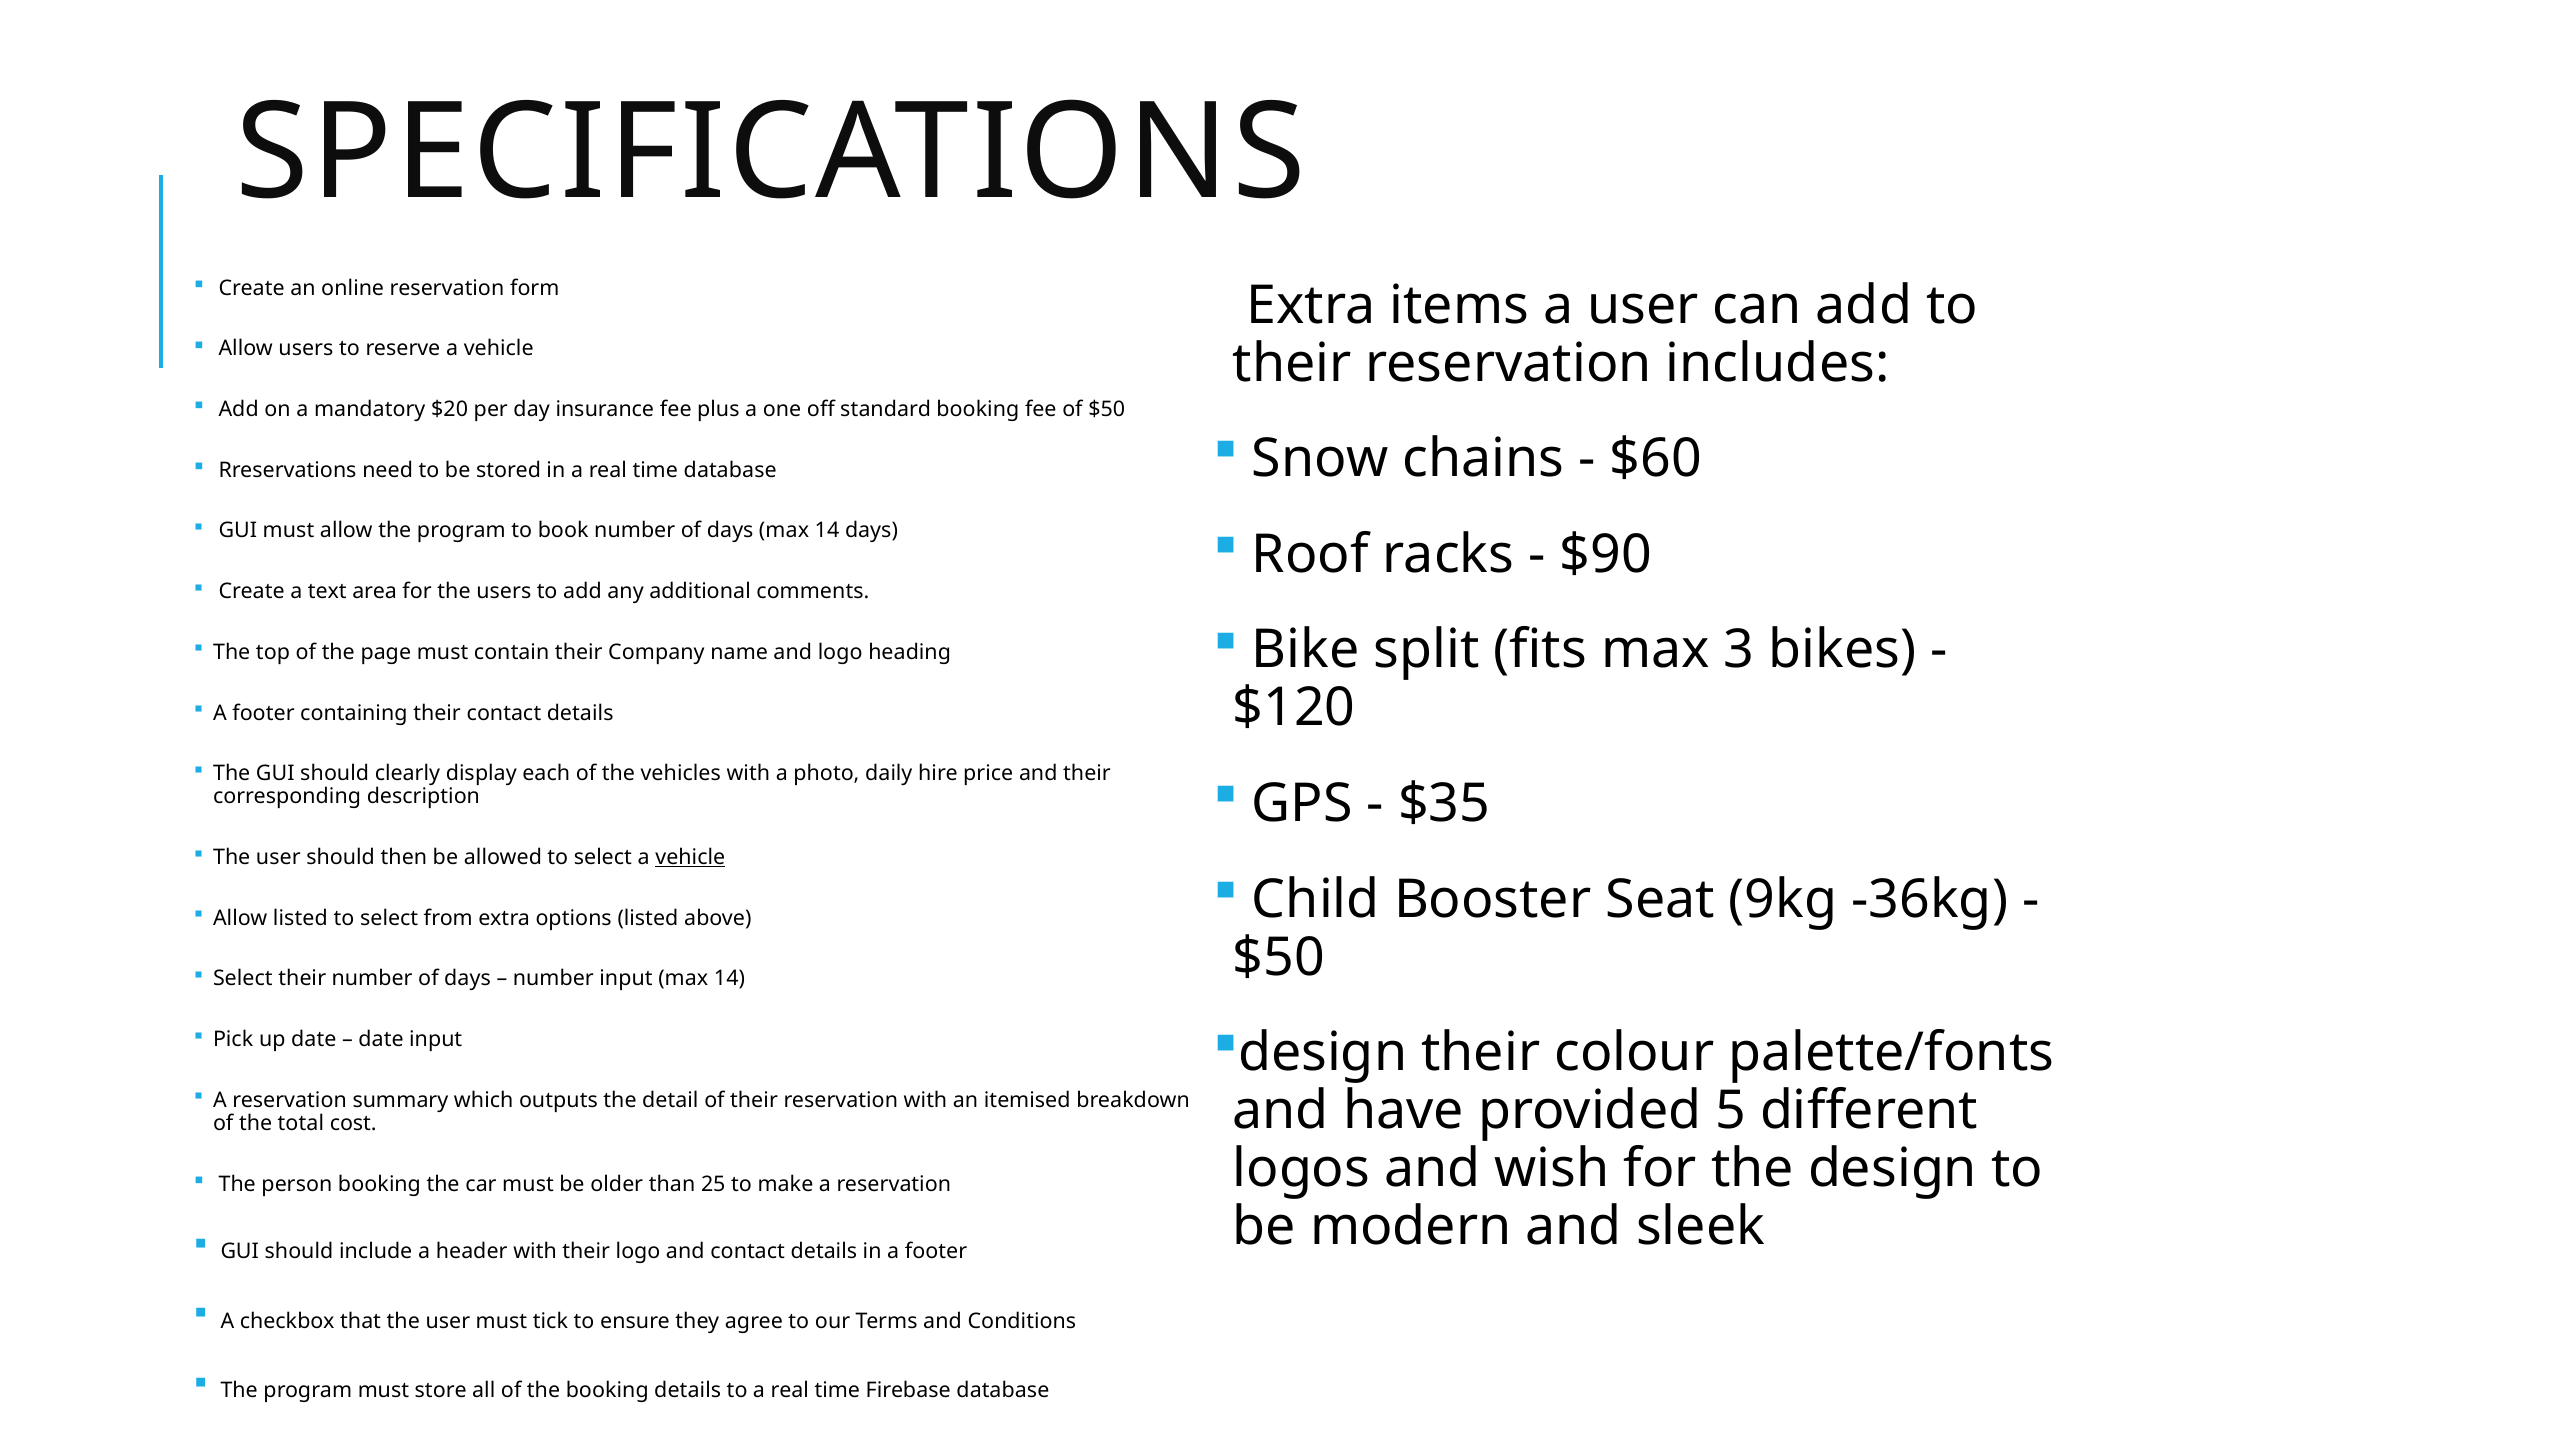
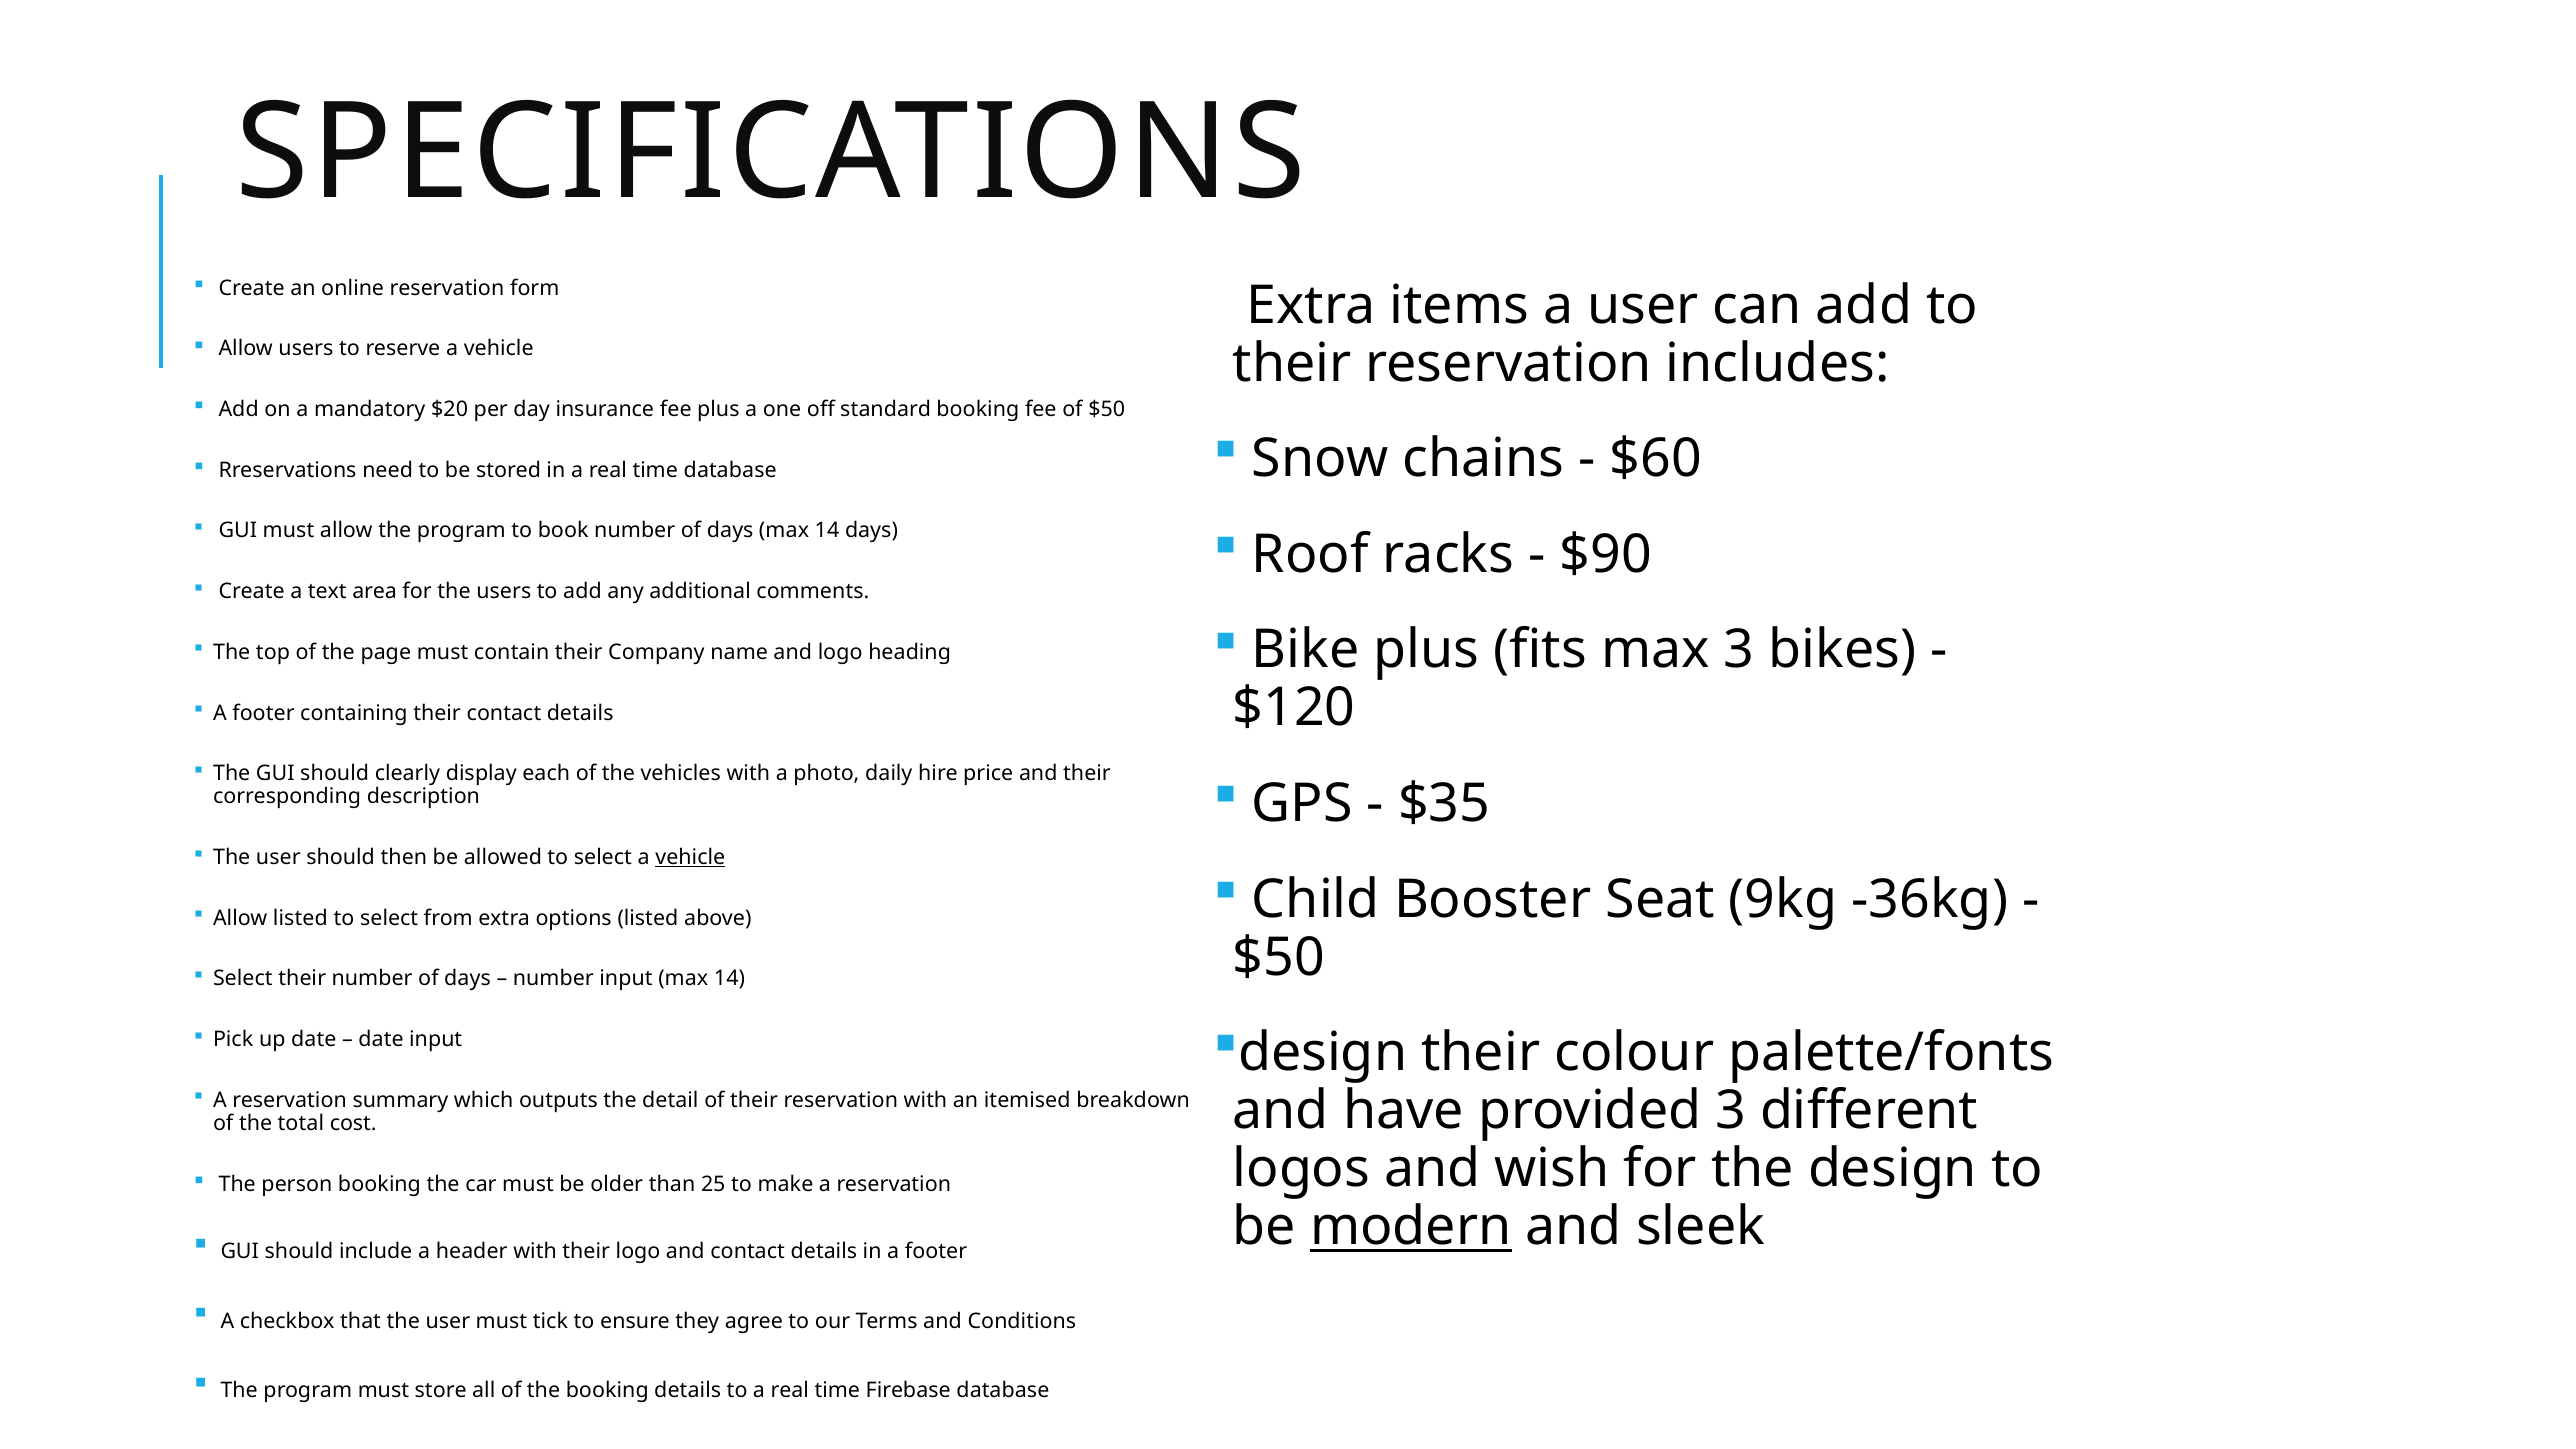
Bike split: split -> plus (1427, 650)
provided 5: 5 -> 3 (1731, 1111)
modern underline: none -> present (1411, 1227)
